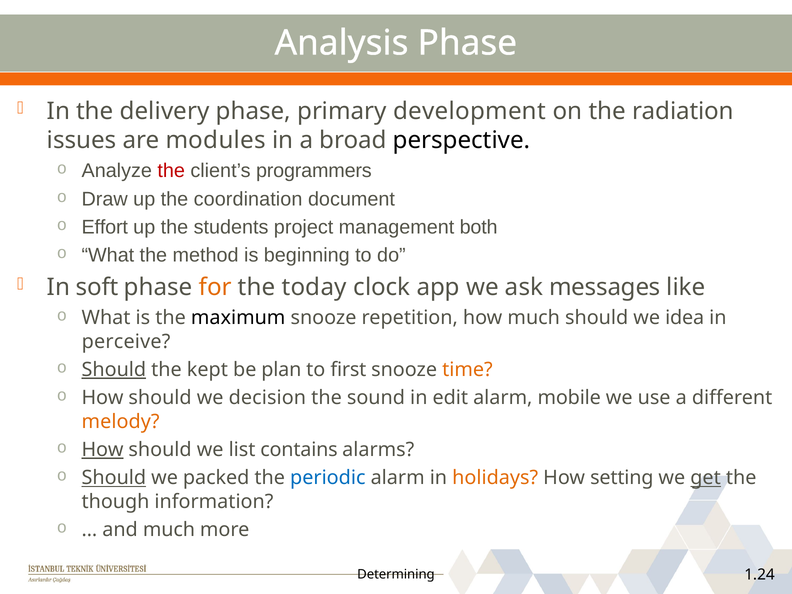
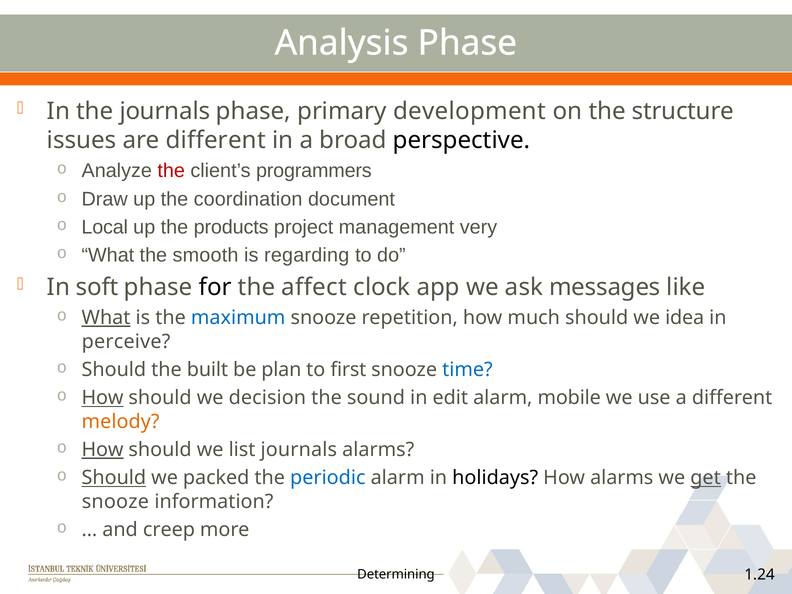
the delivery: delivery -> journals (165, 111)
radiation: radiation -> structure (683, 111)
are modules: modules -> different (216, 140)
Effort: Effort -> Local (105, 227)
students: students -> products (231, 227)
both: both -> very (479, 227)
method: method -> smooth (206, 255)
beginning: beginning -> regarding (307, 255)
for colour: orange -> black (215, 287)
today: today -> affect (314, 287)
What underline: none -> present (106, 318)
maximum colour: black -> blue (238, 318)
Should underline: present -> none (114, 370)
kept: kept -> built (207, 370)
time colour: orange -> blue (467, 370)
How underline: none -> present (103, 398)
list contains: contains -> journals (299, 450)
holidays colour: orange -> black (495, 478)
How setting: setting -> alarms (622, 478)
though: though -> snooze (115, 502)
and much: much -> creep (169, 530)
